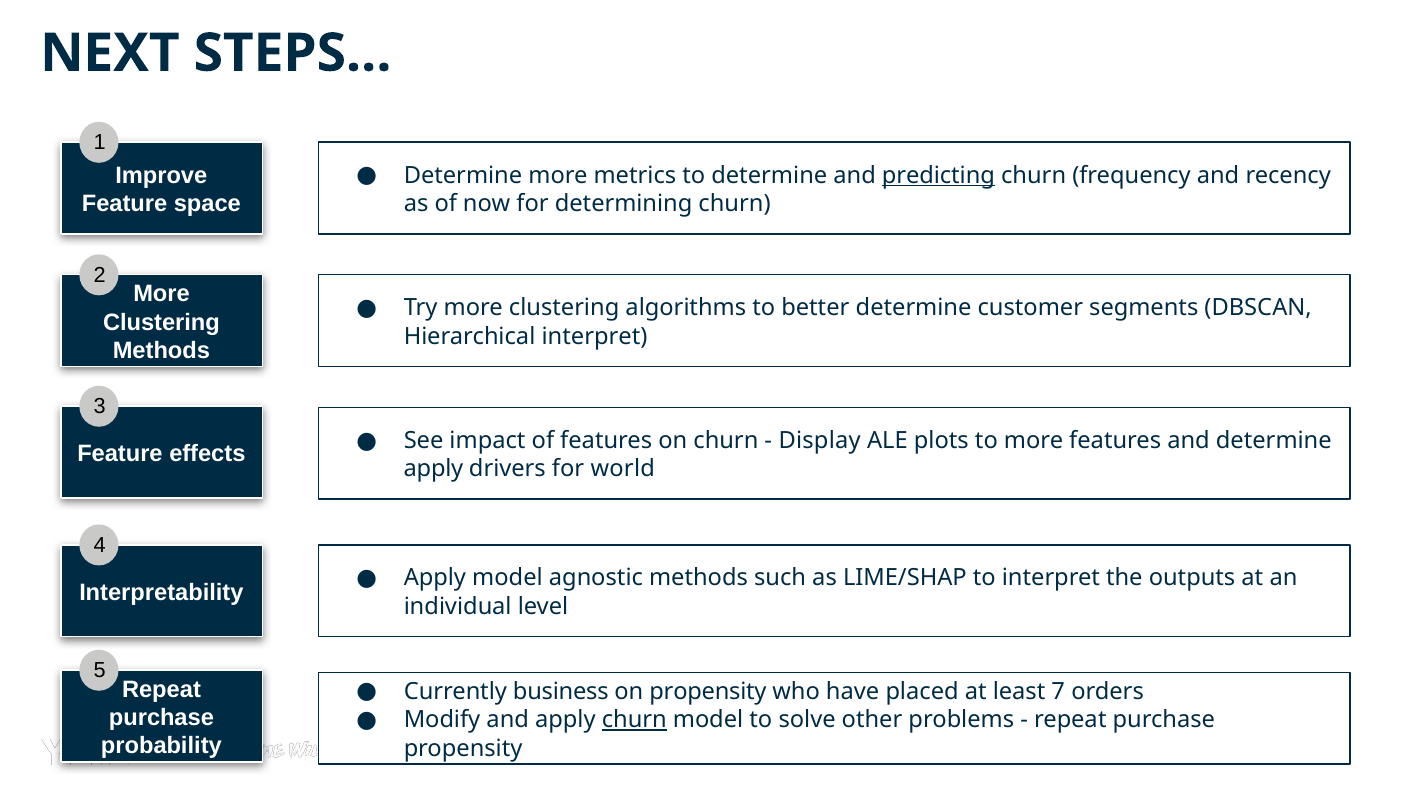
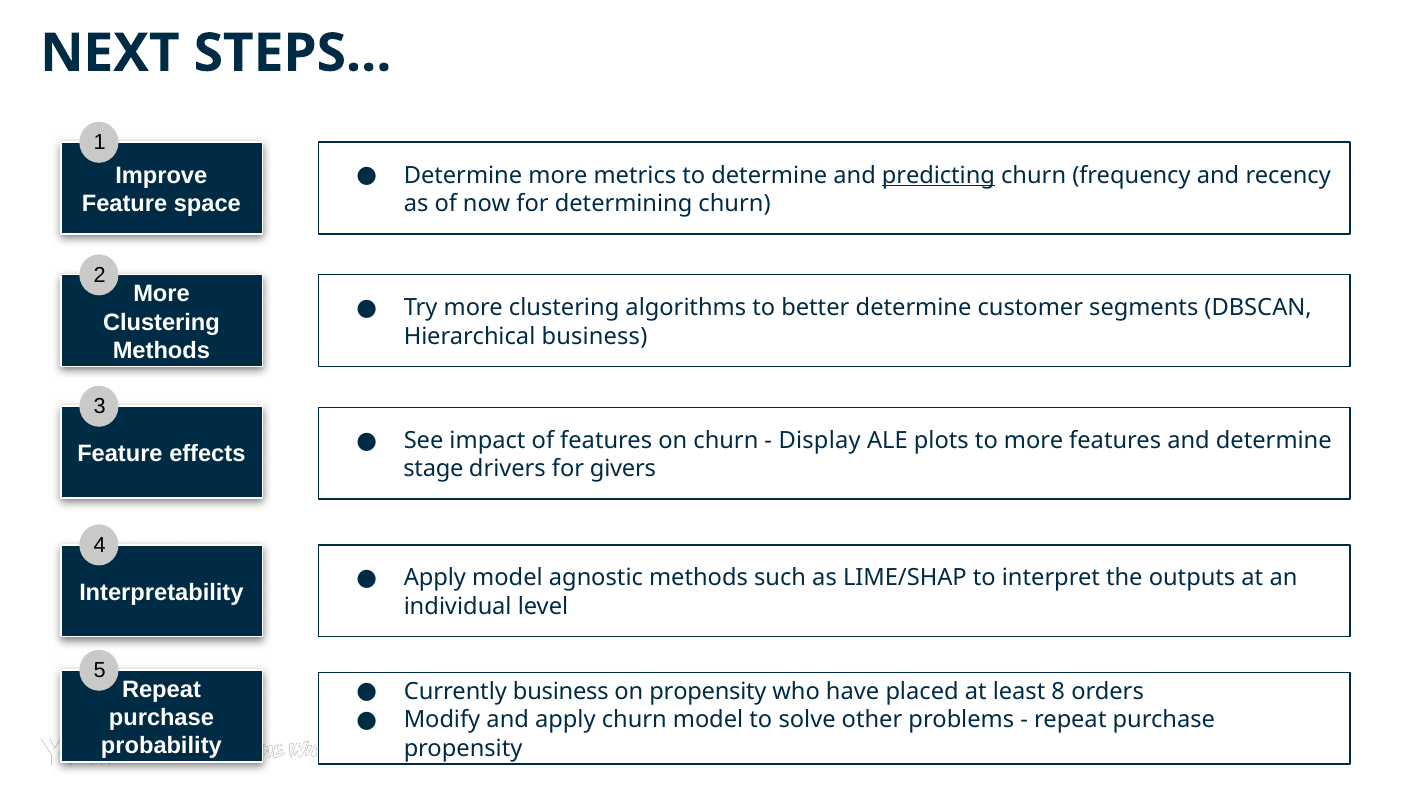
Hierarchical interpret: interpret -> business (594, 336)
apply: apply -> stage (433, 469)
world: world -> givers (623, 469)
7: 7 -> 8 (1058, 691)
churn underline: present -> none (634, 720)
